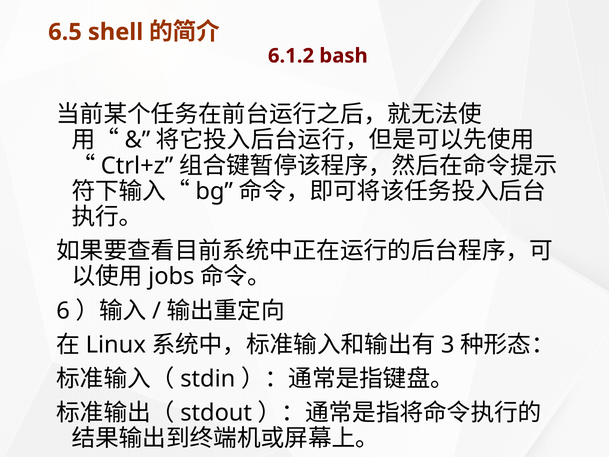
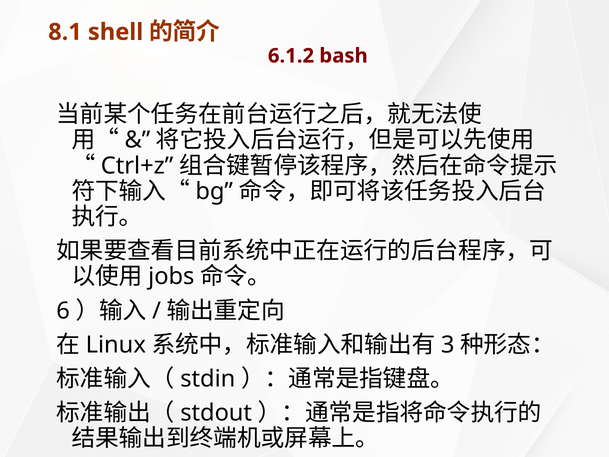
6.5: 6.5 -> 8.1 (65, 32)
